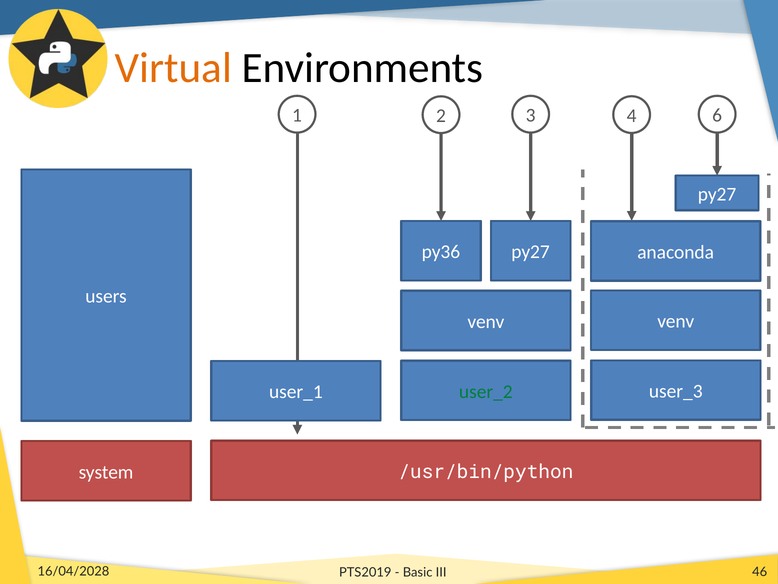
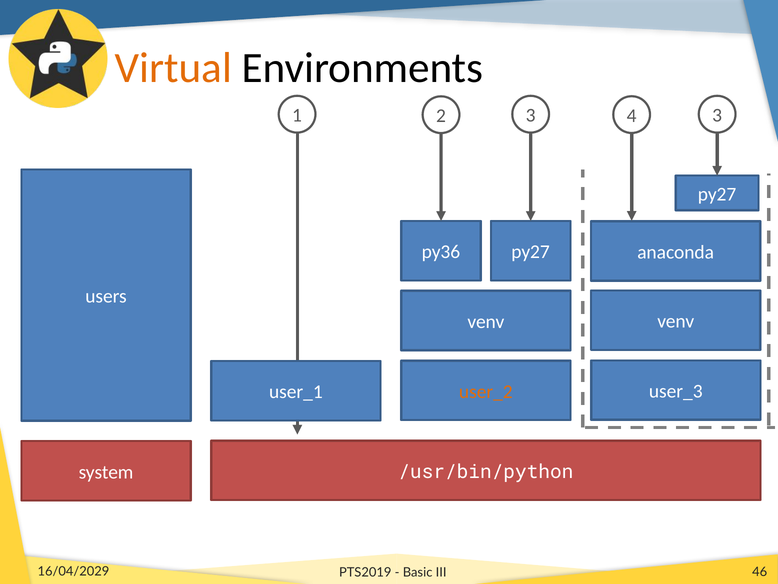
4 6: 6 -> 3 (717, 115)
user_2 colour: green -> orange (486, 391)
16/04/2028: 16/04/2028 -> 16/04/2029 (73, 571)
